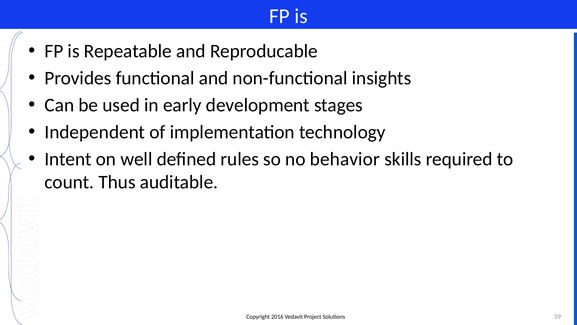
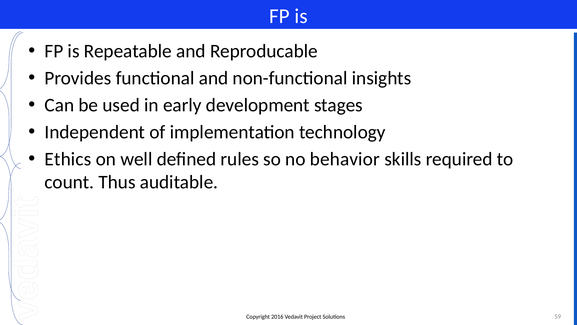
Intent: Intent -> Ethics (68, 159)
